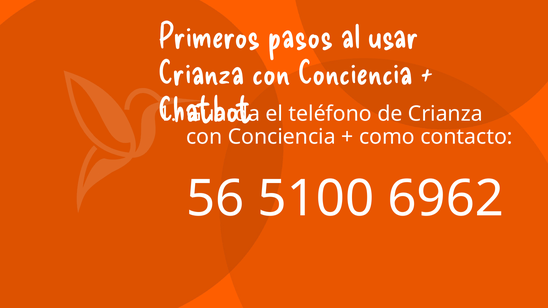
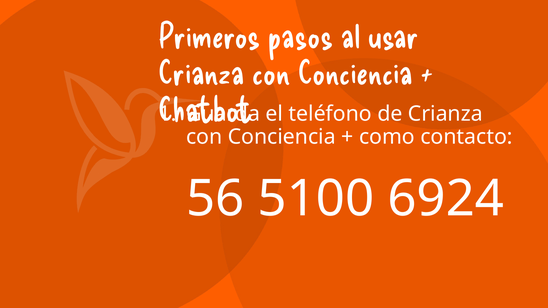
6962: 6962 -> 6924 (446, 199)
